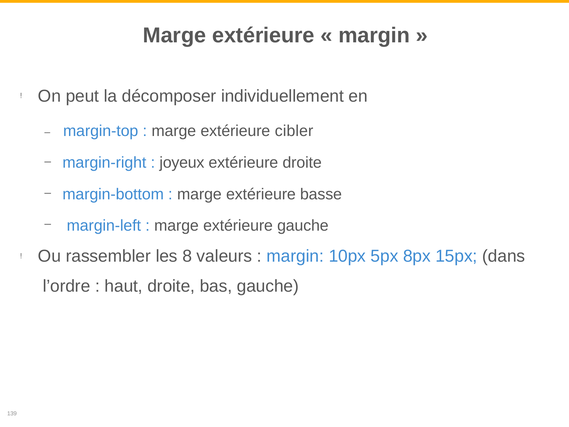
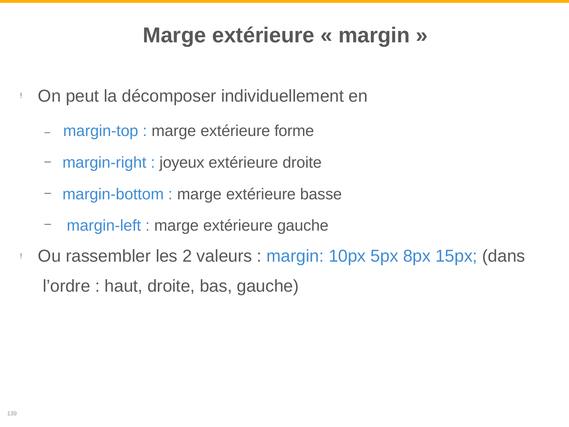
cibler: cibler -> forme (294, 131)
8: 8 -> 2 (187, 256)
